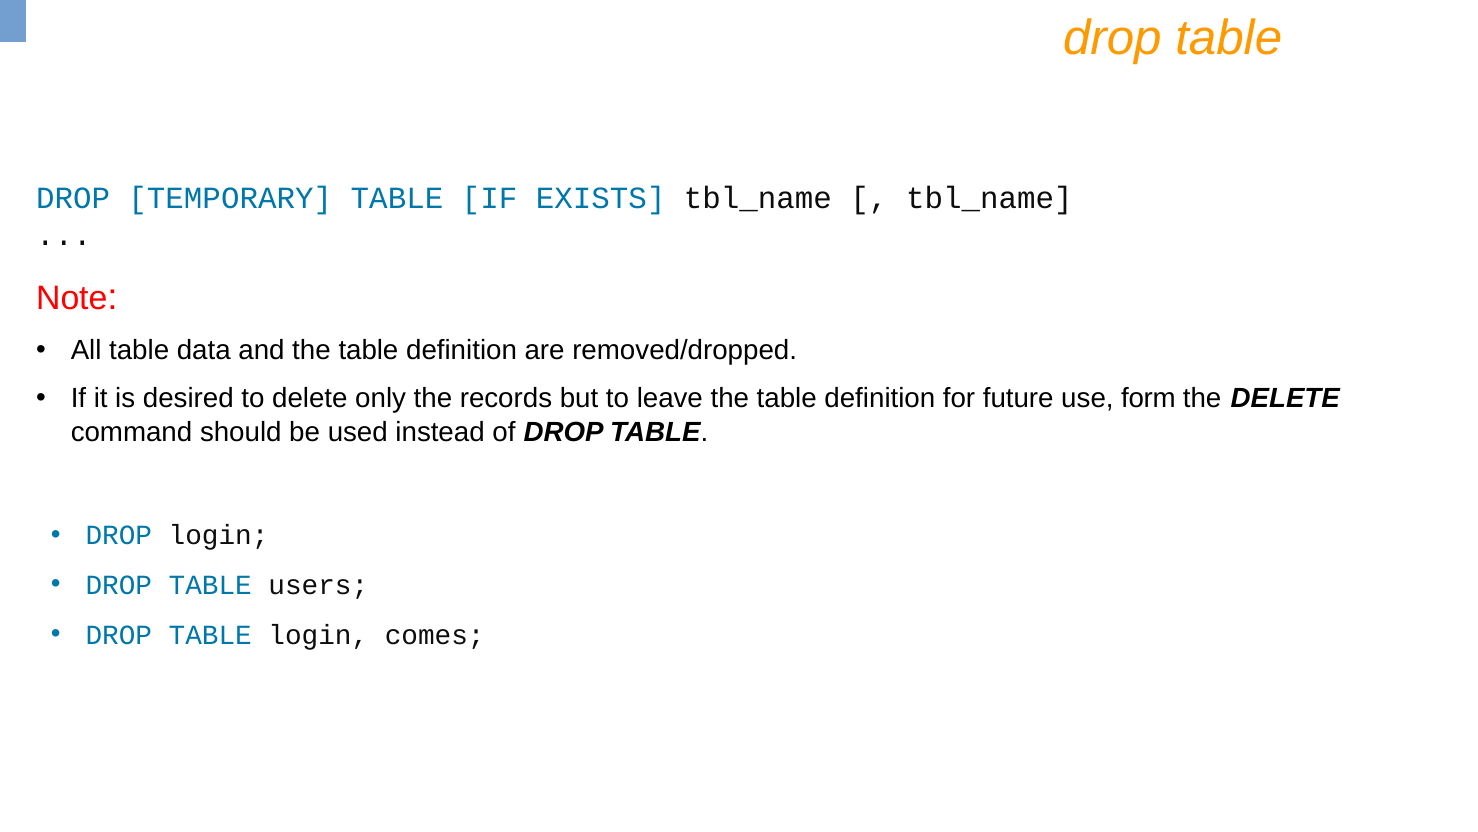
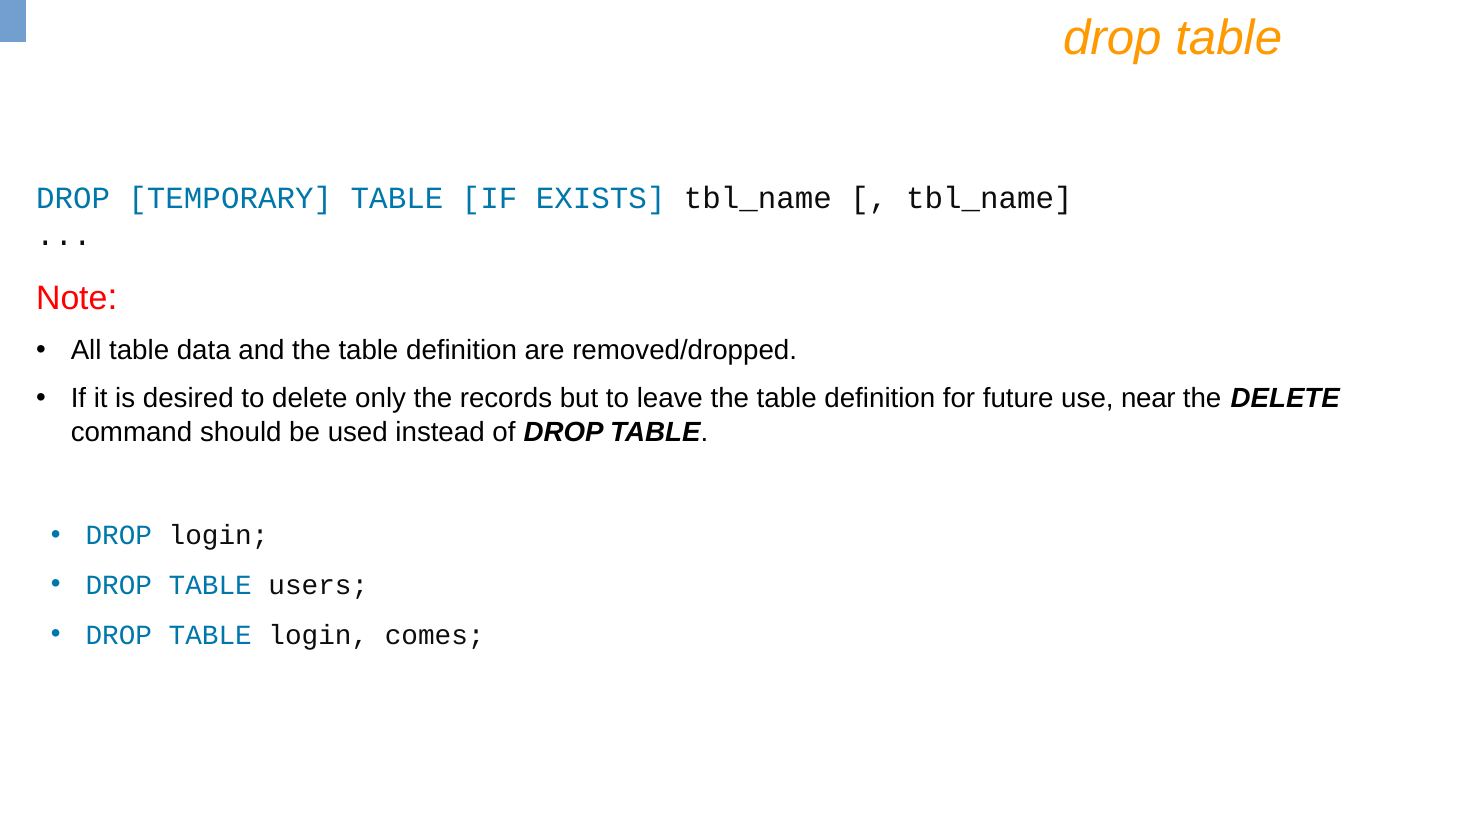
form: form -> near (1148, 398)
